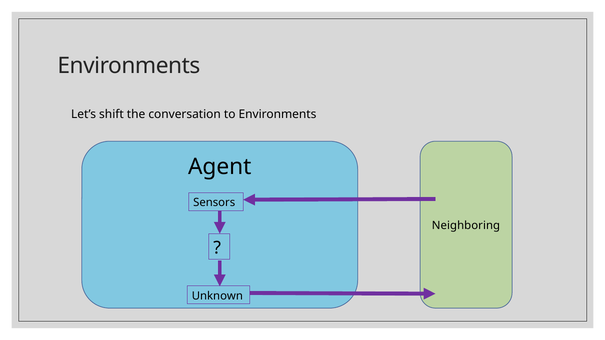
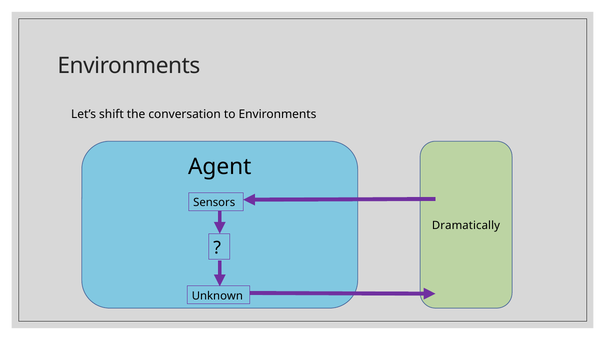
Neighboring: Neighboring -> Dramatically (466, 226)
